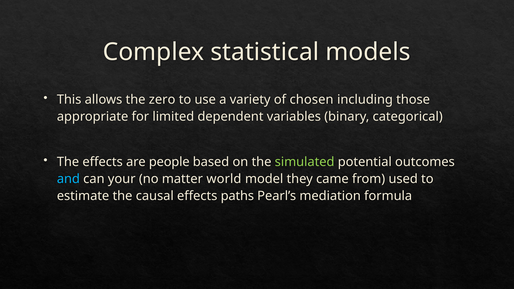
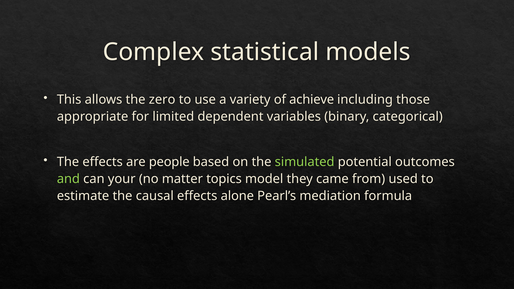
chosen: chosen -> achieve (312, 100)
and colour: light blue -> light green (68, 179)
world: world -> topics (224, 179)
paths: paths -> alone (237, 196)
